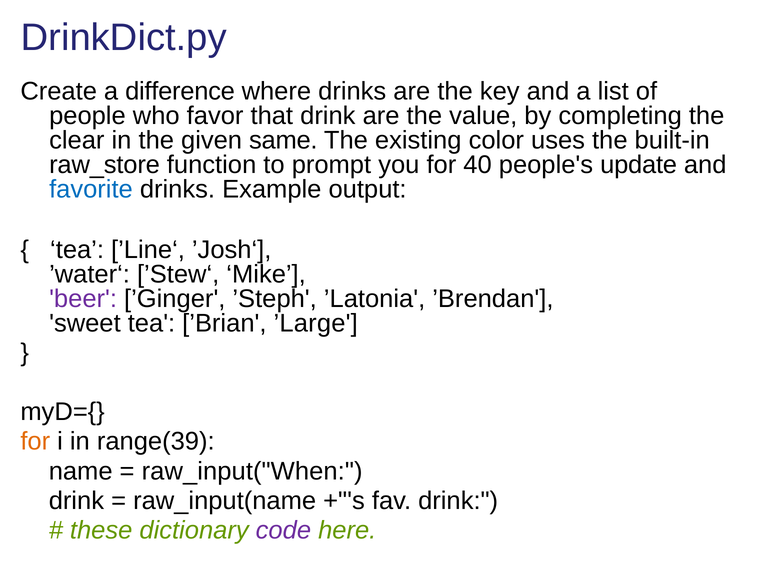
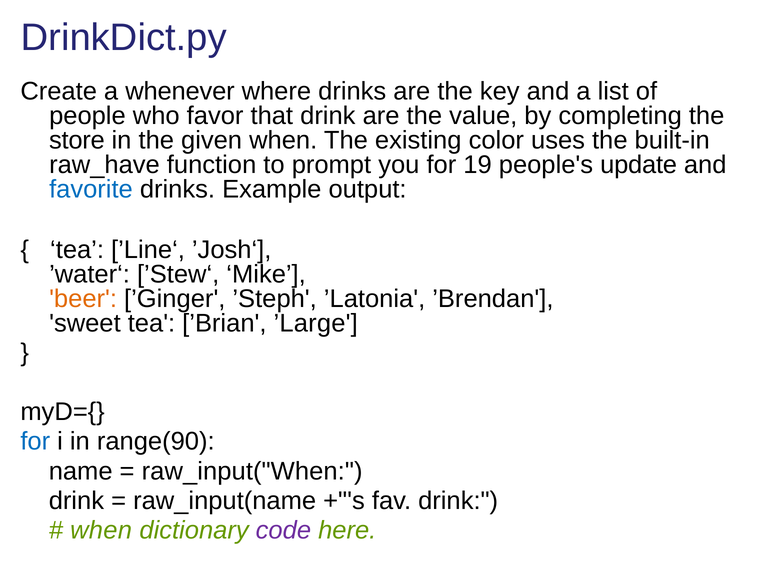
difference: difference -> whenever (180, 92)
clear: clear -> store (77, 141)
given same: same -> when (283, 141)
raw_store: raw_store -> raw_have (104, 165)
40: 40 -> 19 (478, 165)
beer colour: purple -> orange (83, 299)
for colour: orange -> blue (35, 442)
range(39: range(39 -> range(90 (156, 442)
these: these -> when (101, 531)
